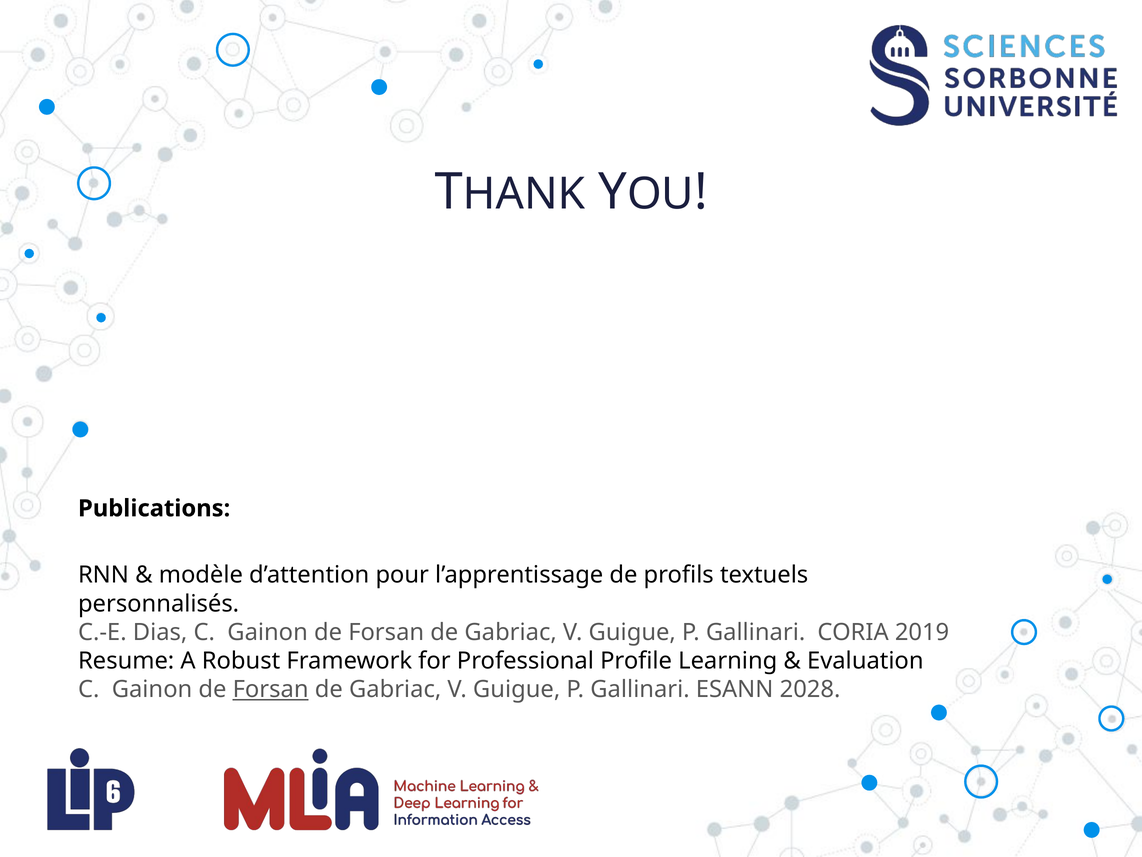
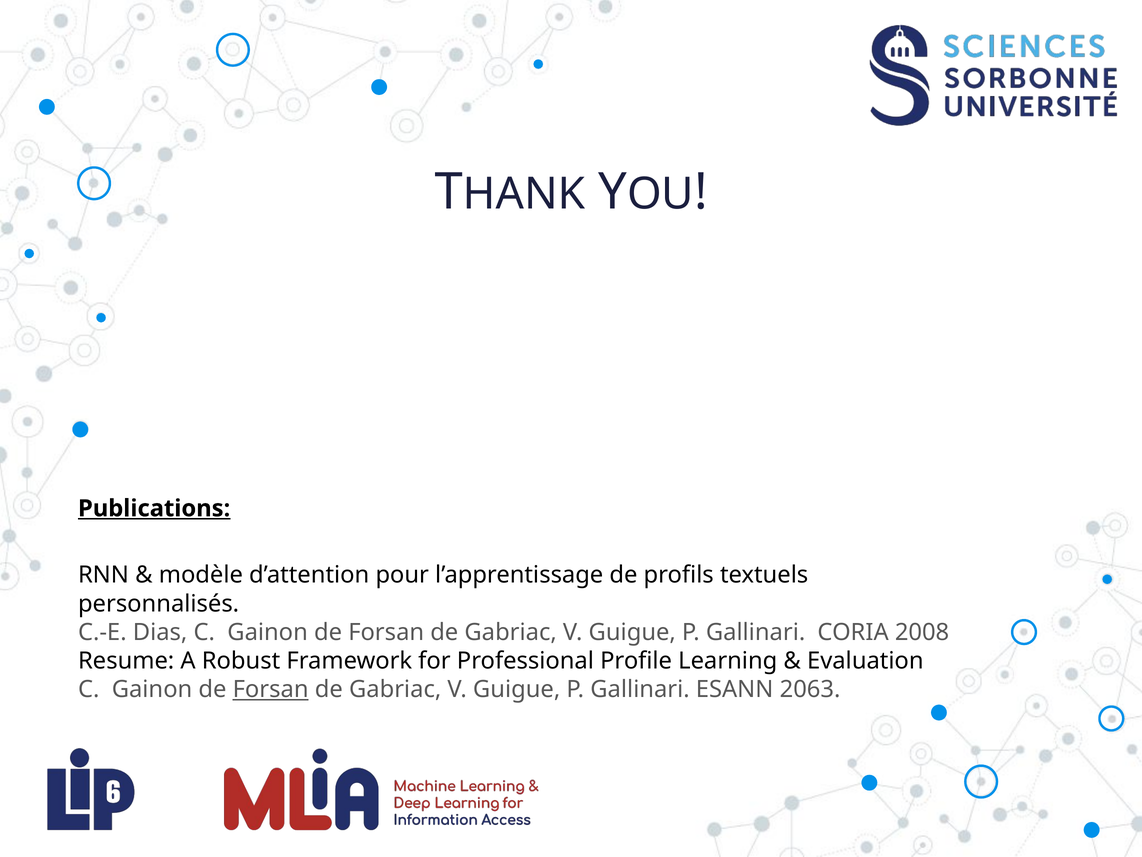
Publications underline: none -> present (154, 508)
2019: 2019 -> 2008 (922, 632)
2028: 2028 -> 2063 (810, 689)
